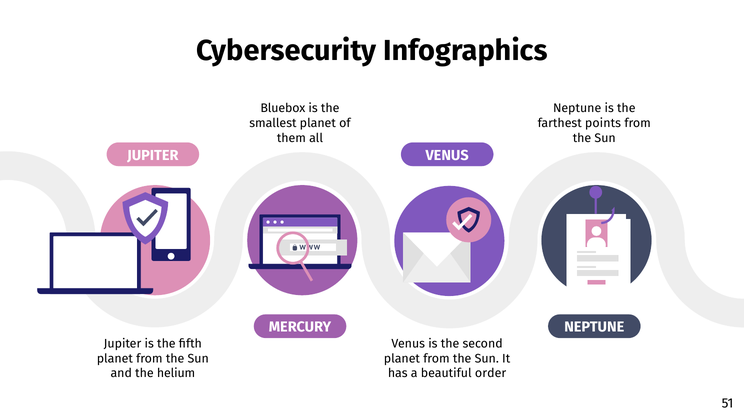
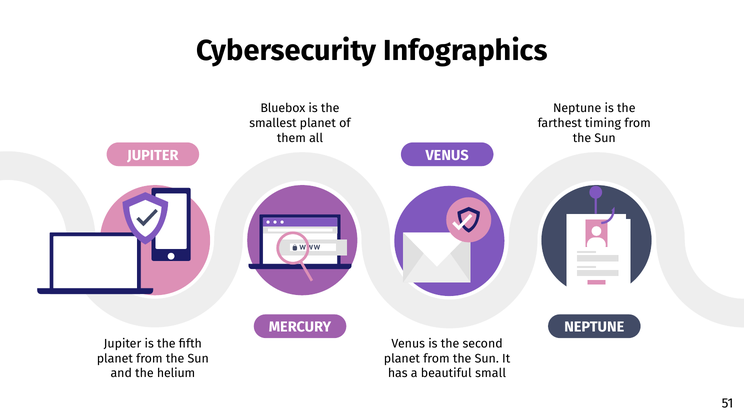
points: points -> timing (603, 123)
order: order -> small (491, 373)
